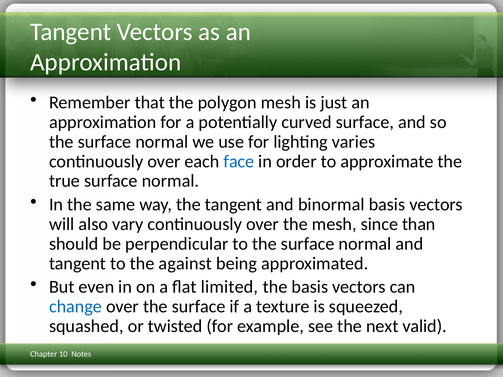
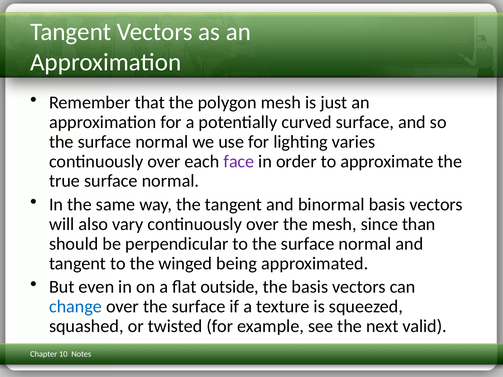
face colour: blue -> purple (239, 162)
against: against -> winged (185, 264)
limited: limited -> outside (230, 287)
